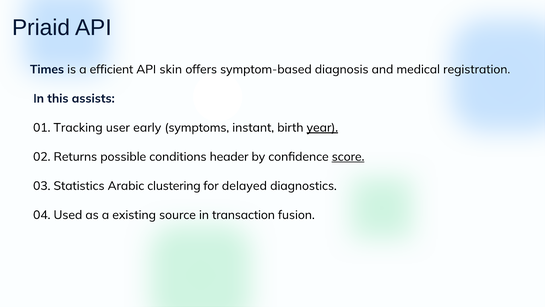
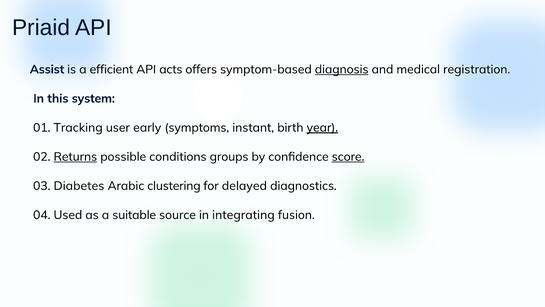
Times: Times -> Assist (47, 69)
skin: skin -> acts (171, 69)
diagnosis underline: none -> present (342, 69)
assists: assists -> system (93, 98)
Returns underline: none -> present (75, 157)
header: header -> groups (229, 157)
Statistics: Statistics -> Diabetes (79, 186)
existing: existing -> suitable (134, 215)
transaction: transaction -> integrating (243, 215)
